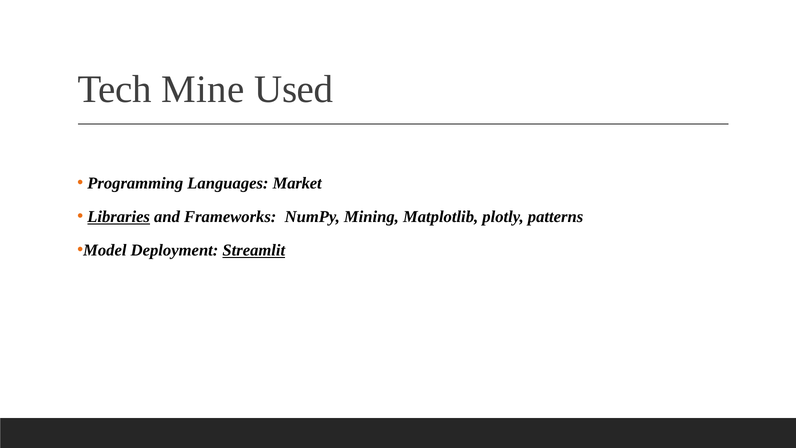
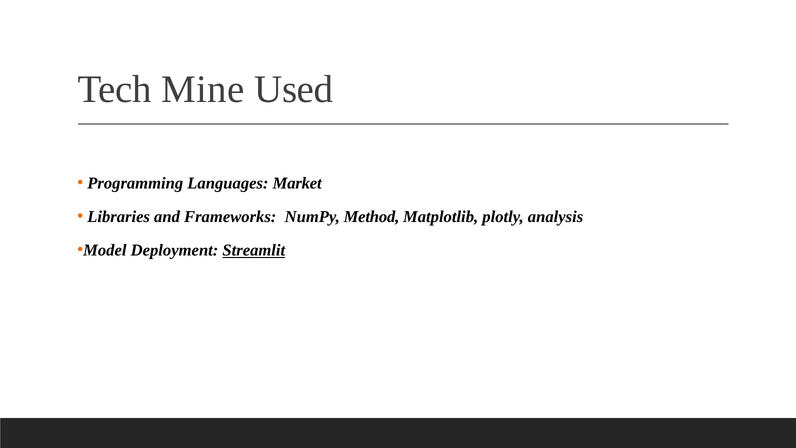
Libraries underline: present -> none (119, 217)
Mining: Mining -> Method (371, 217)
patterns: patterns -> analysis (556, 217)
